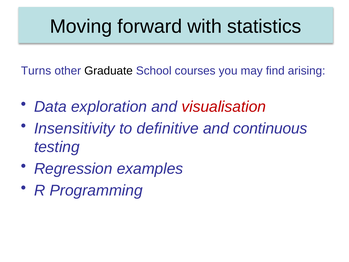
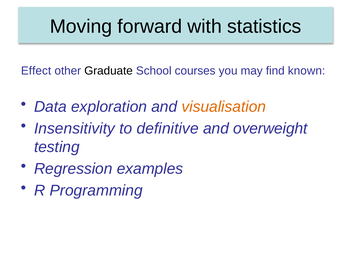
Turns: Turns -> Effect (36, 71)
arising: arising -> known (307, 71)
visualisation colour: red -> orange (224, 107)
continuous: continuous -> overweight (270, 128)
